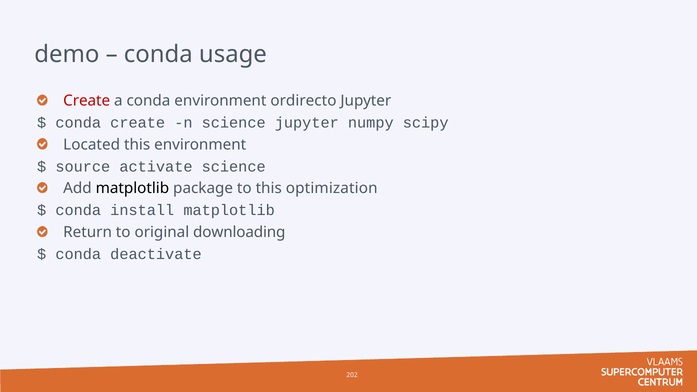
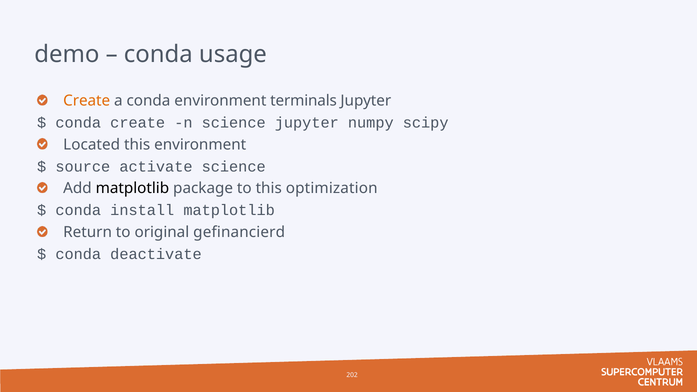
Create colour: red -> orange (87, 101)
ordirecto: ordirecto -> terminals (304, 101)
downloading: downloading -> gefinancierd (239, 232)
